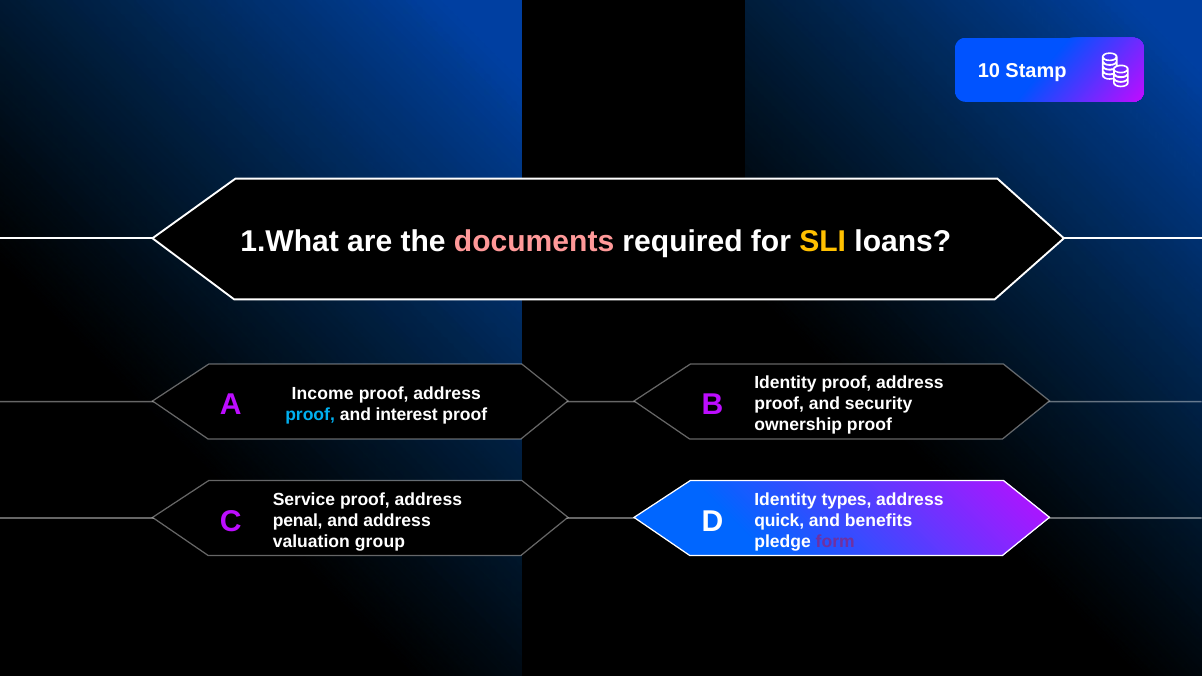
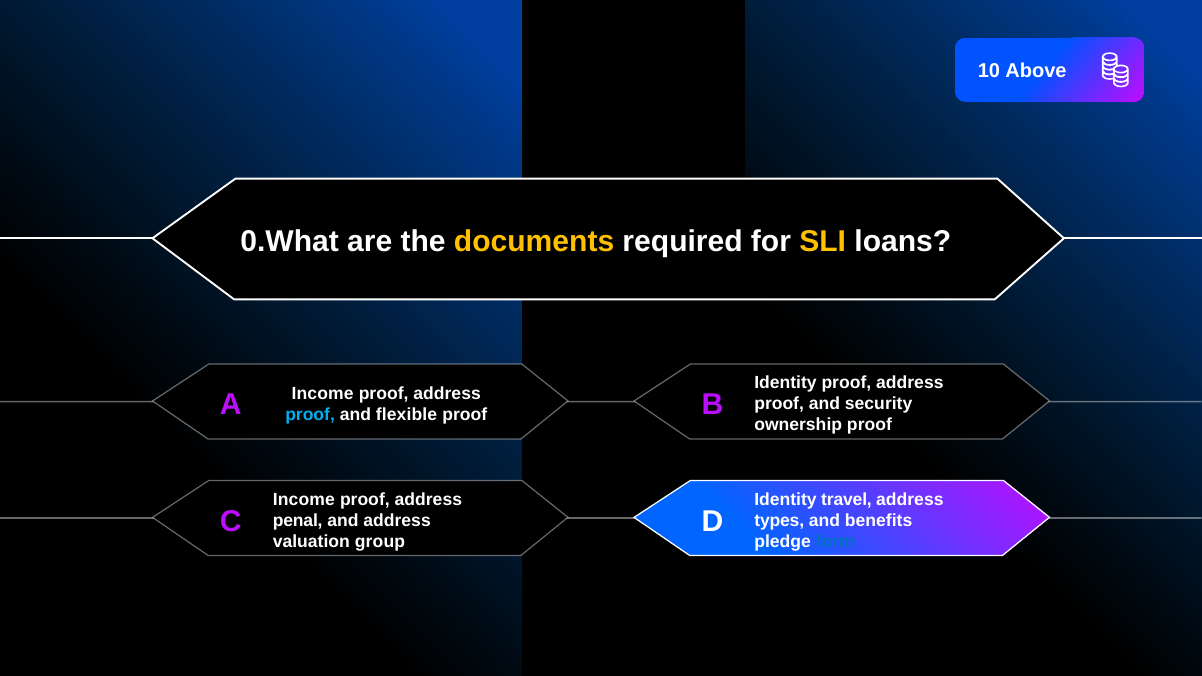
Stamp: Stamp -> Above (1036, 71)
1.What: 1.What -> 0.What (290, 242)
documents colour: pink -> yellow (534, 242)
interest: interest -> flexible (407, 414)
Service: Service -> Income (304, 499)
types: types -> travel (847, 499)
quick: quick -> types (779, 520)
form colour: purple -> blue (835, 541)
